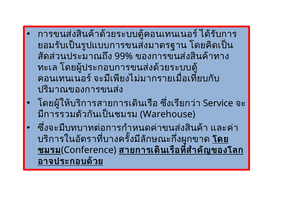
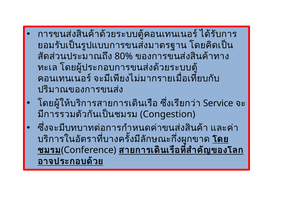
99%: 99% -> 80% (124, 56)
Warehouse: Warehouse -> Congestion (168, 114)
